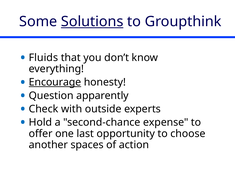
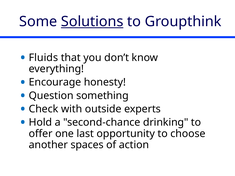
Encourage underline: present -> none (55, 82)
apparently: apparently -> something (102, 96)
expense: expense -> drinking (166, 122)
